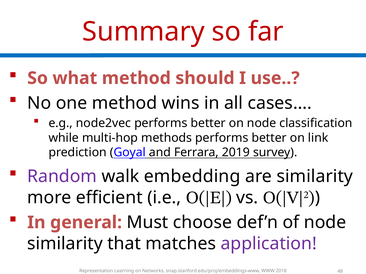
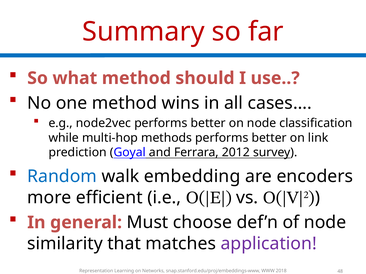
2019: 2019 -> 2012 (236, 153)
Random colour: purple -> blue (62, 177)
are similarity: similarity -> encoders (315, 177)
